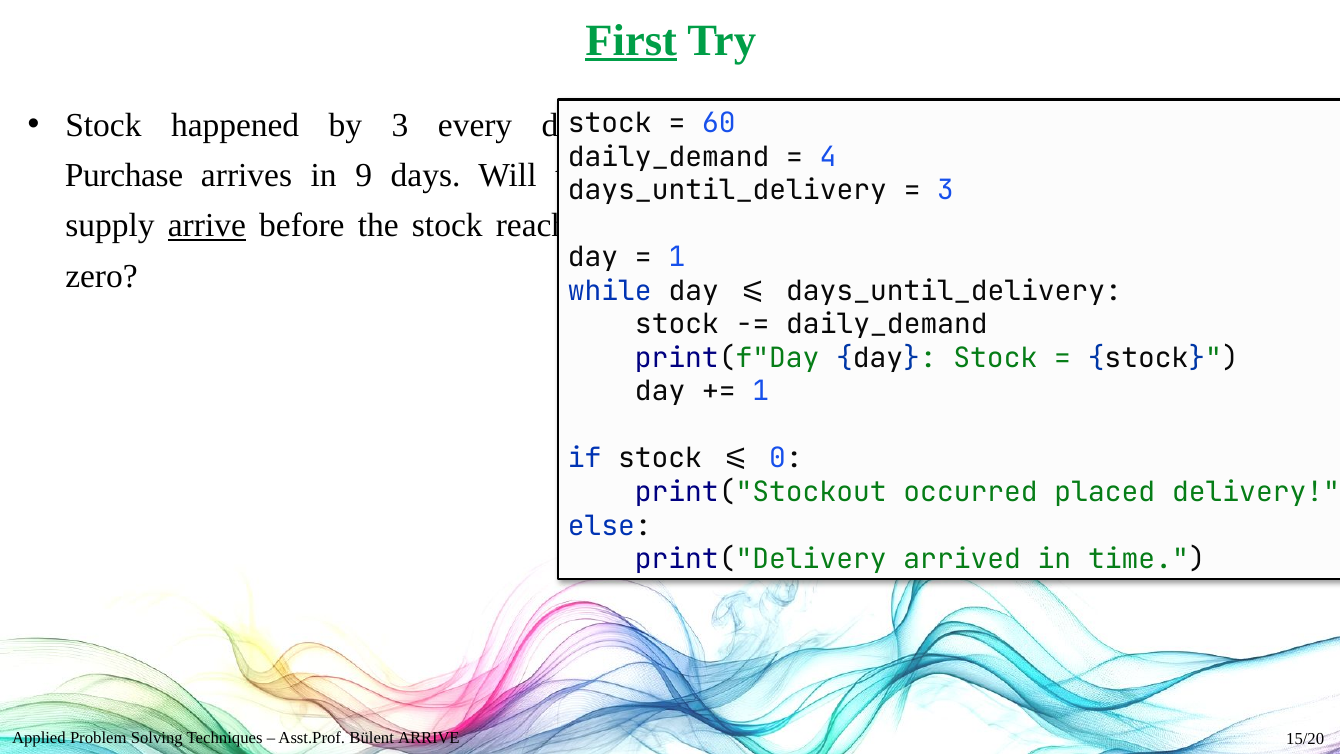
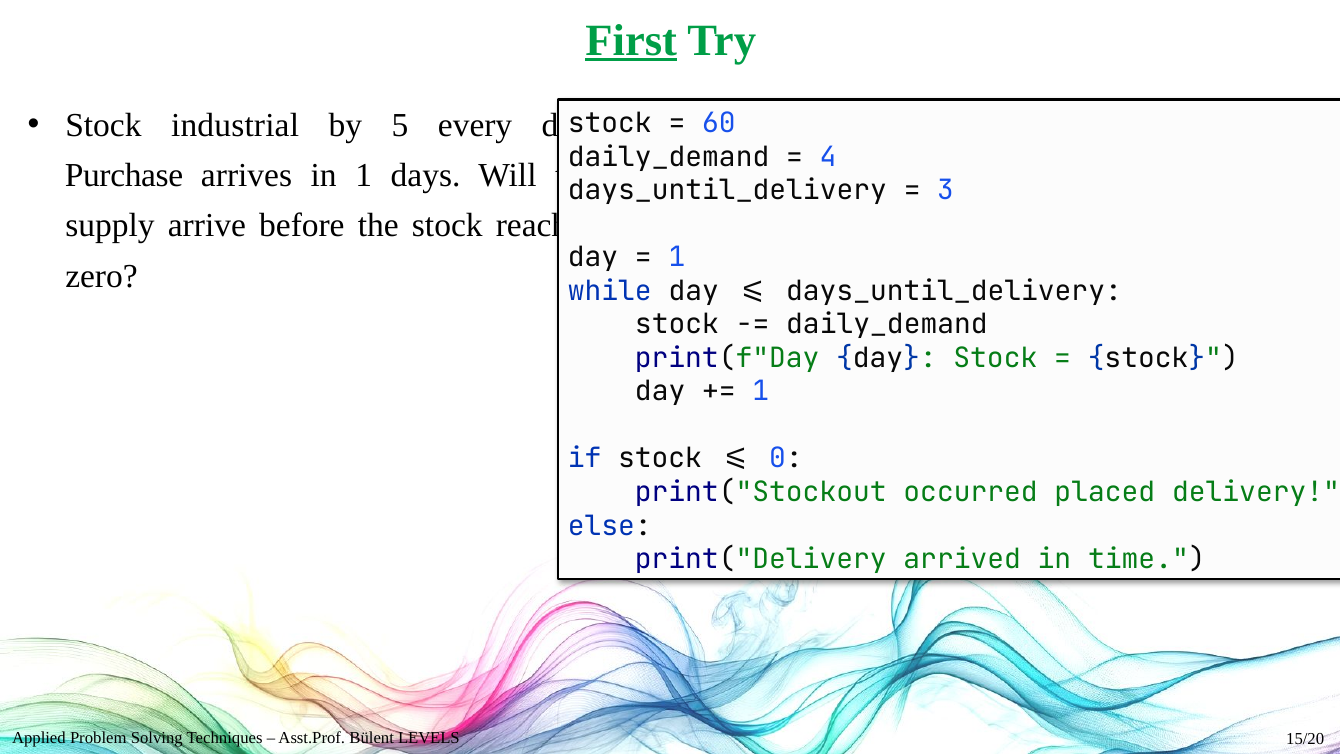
happened: happened -> industrial (235, 125)
by 3: 3 -> 5 (400, 125)
in 9: 9 -> 1 (364, 175)
arrive underline: present -> none (207, 226)
Bülent ARRIVE: ARRIVE -> LEVELS (429, 738)
